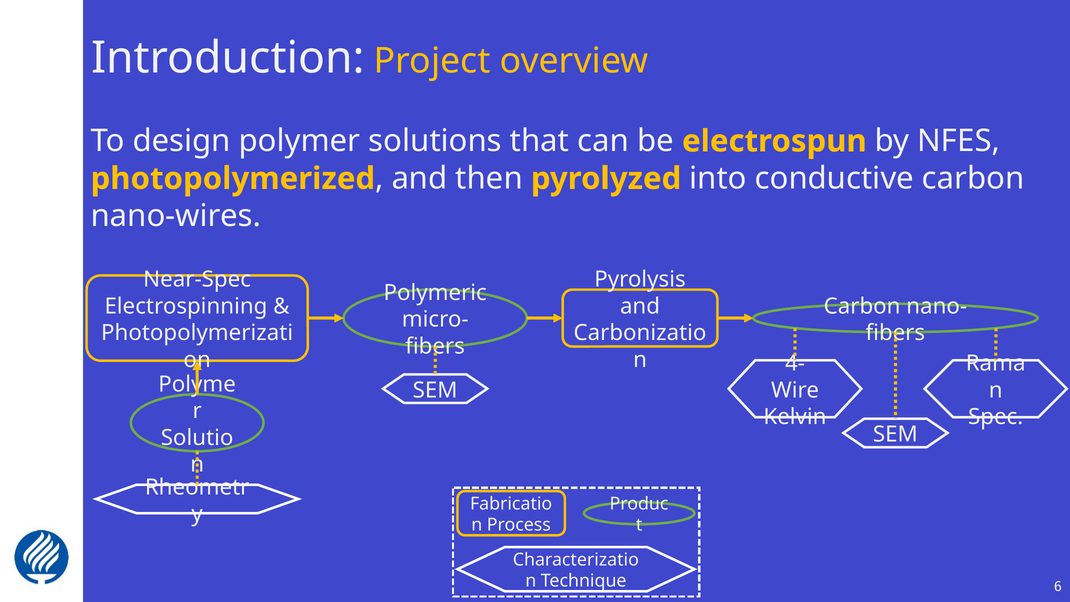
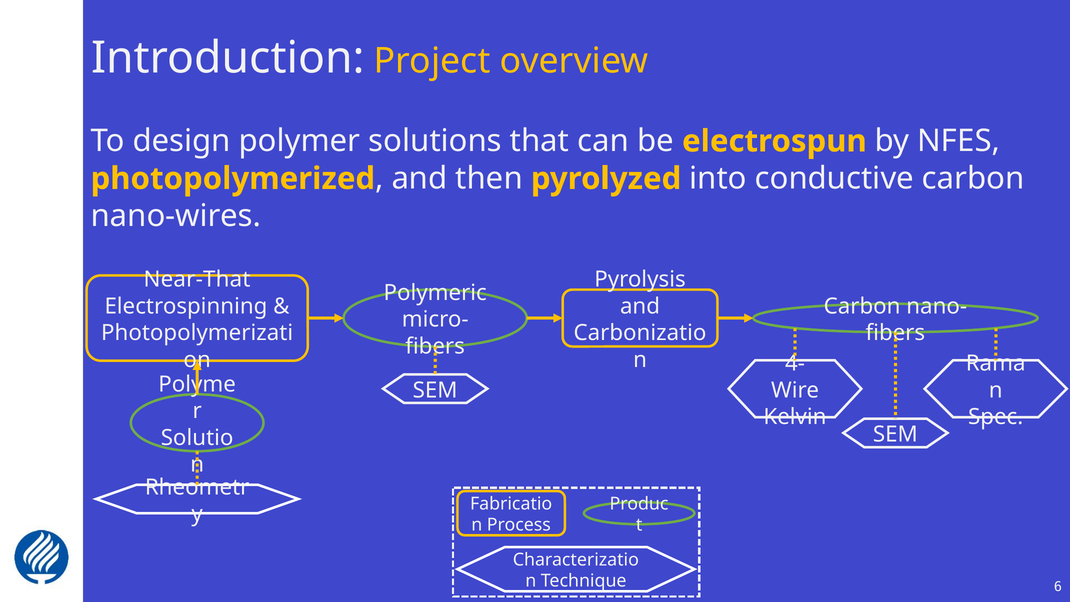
Near-Spec: Near-Spec -> Near-That (197, 279)
